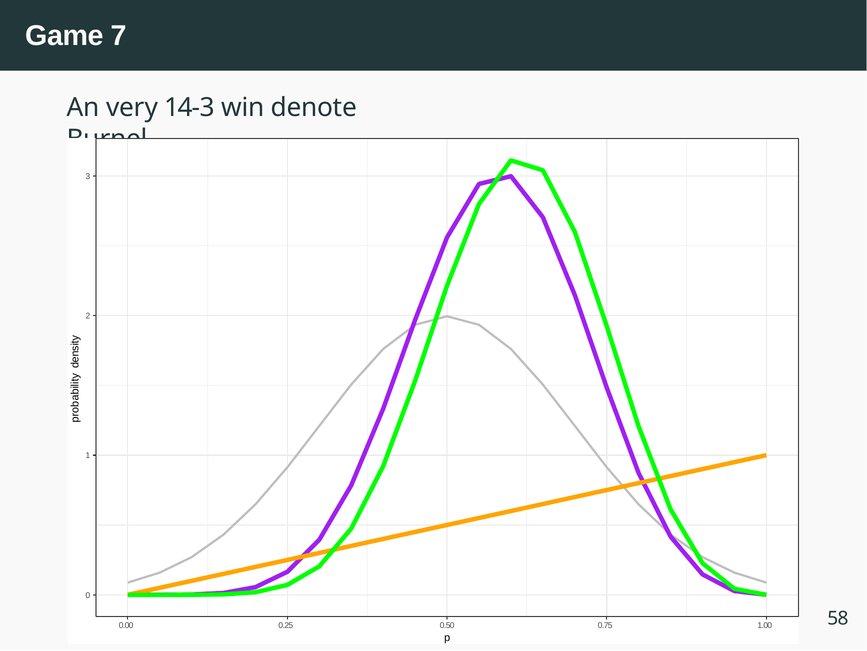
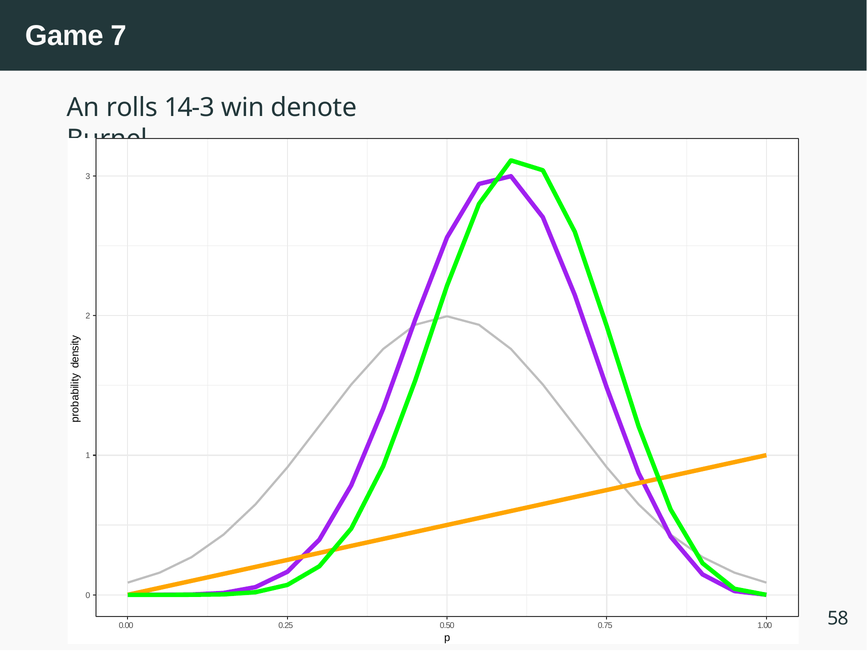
very: very -> rolls (132, 107)
